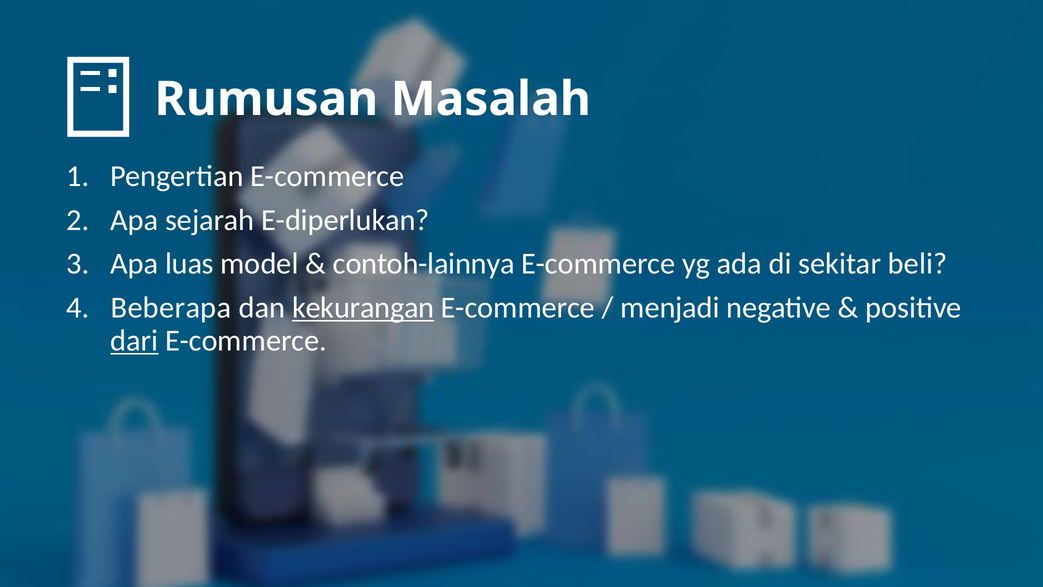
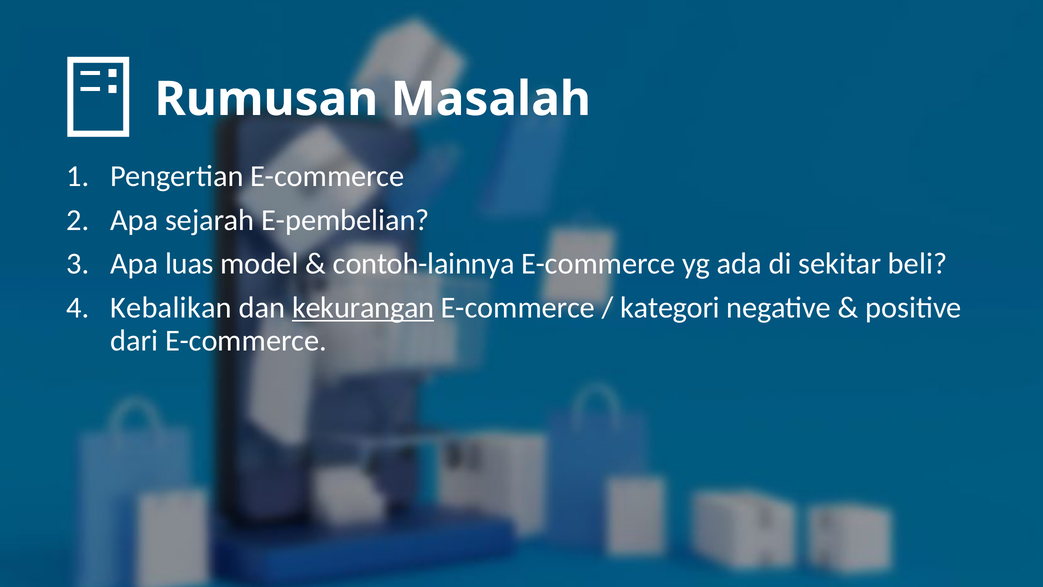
E-diperlukan: E-diperlukan -> E-pembelian (345, 220)
Beberapa: Beberapa -> Kebalikan (171, 308)
menjadi: menjadi -> kategori (670, 308)
dari underline: present -> none (134, 340)
